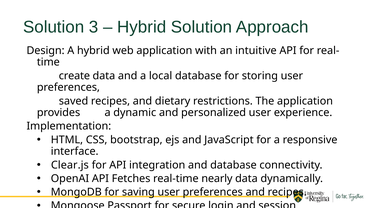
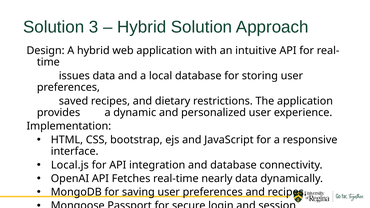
create: create -> issues (74, 76)
Clear.js: Clear.js -> Local.js (70, 165)
